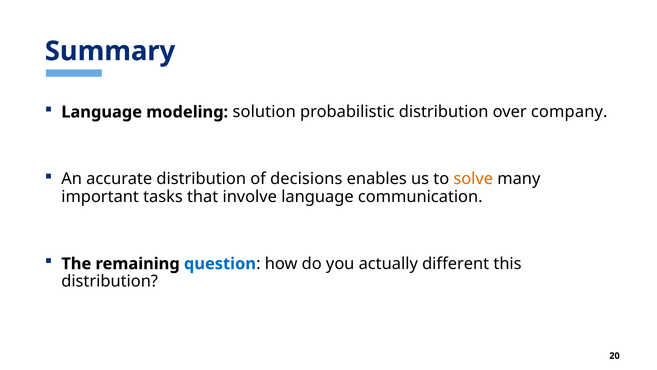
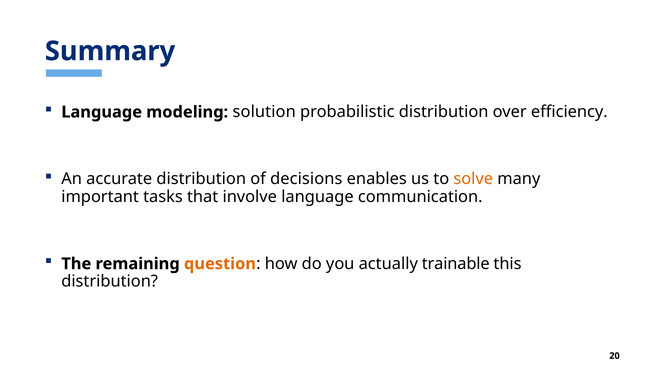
company: company -> efficiency (569, 112)
question colour: blue -> orange (220, 263)
different: different -> trainable (456, 263)
